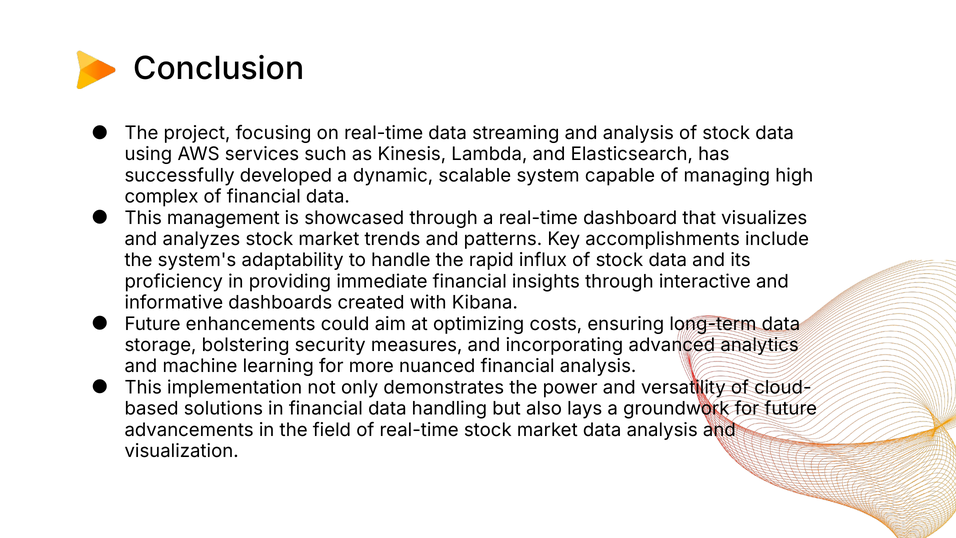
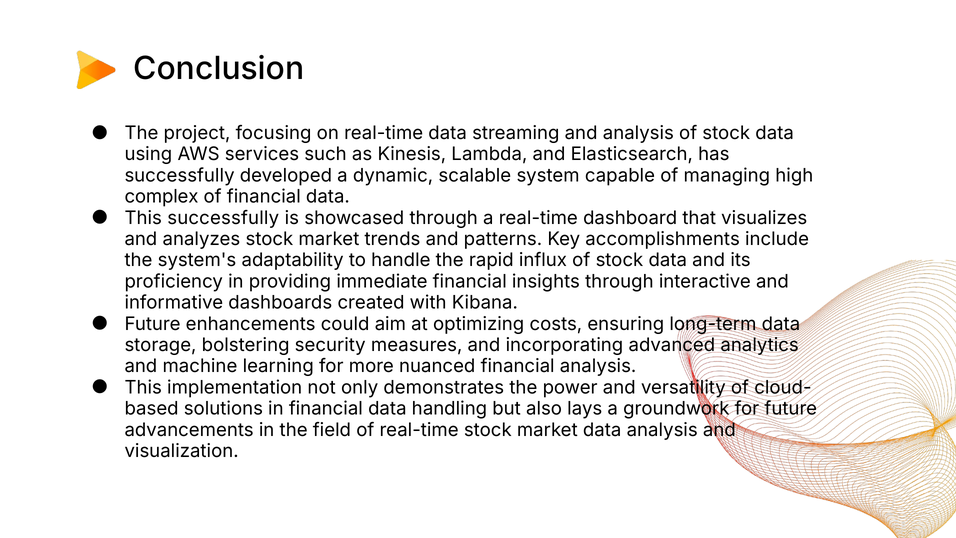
This management: management -> successfully (223, 218)
